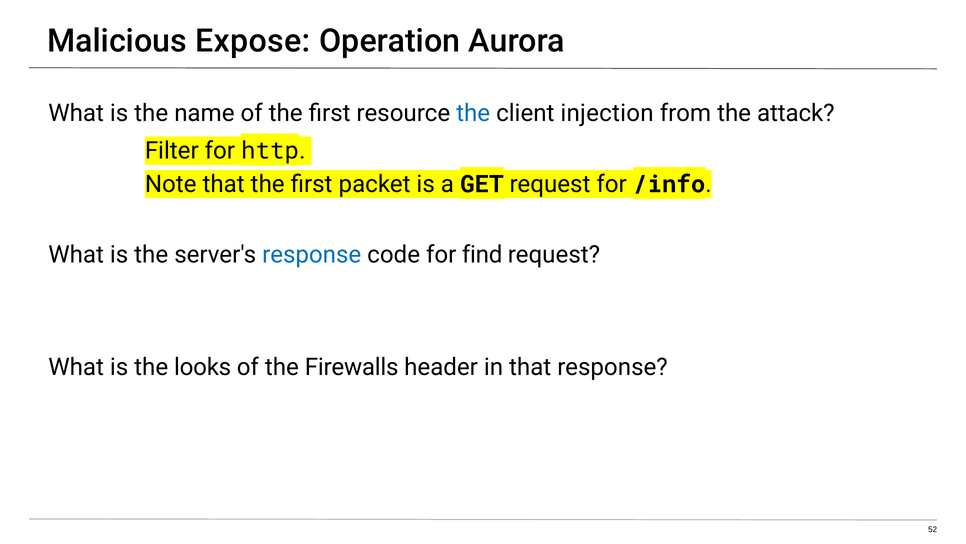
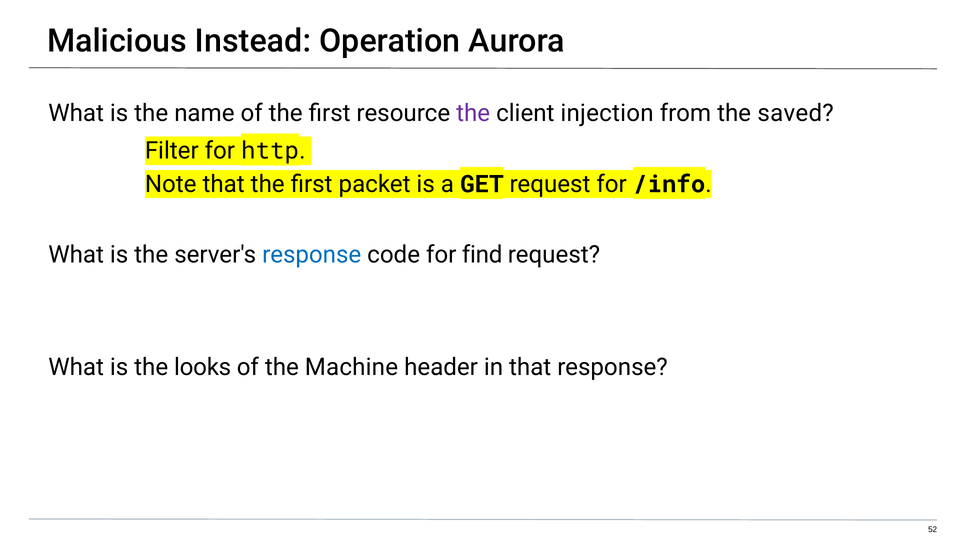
Expose: Expose -> Instead (253, 41)
the colour: blue -> purple (473, 113)
attack: attack -> saved (796, 113)
Firewalls: Firewalls -> Machine (351, 367)
